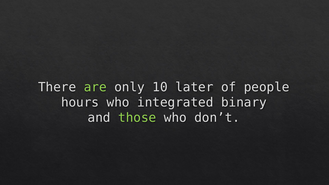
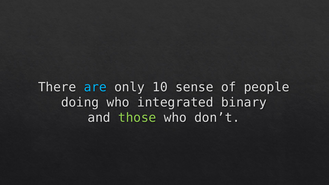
are colour: light green -> light blue (95, 87)
later: later -> sense (194, 87)
hours: hours -> doing (80, 102)
